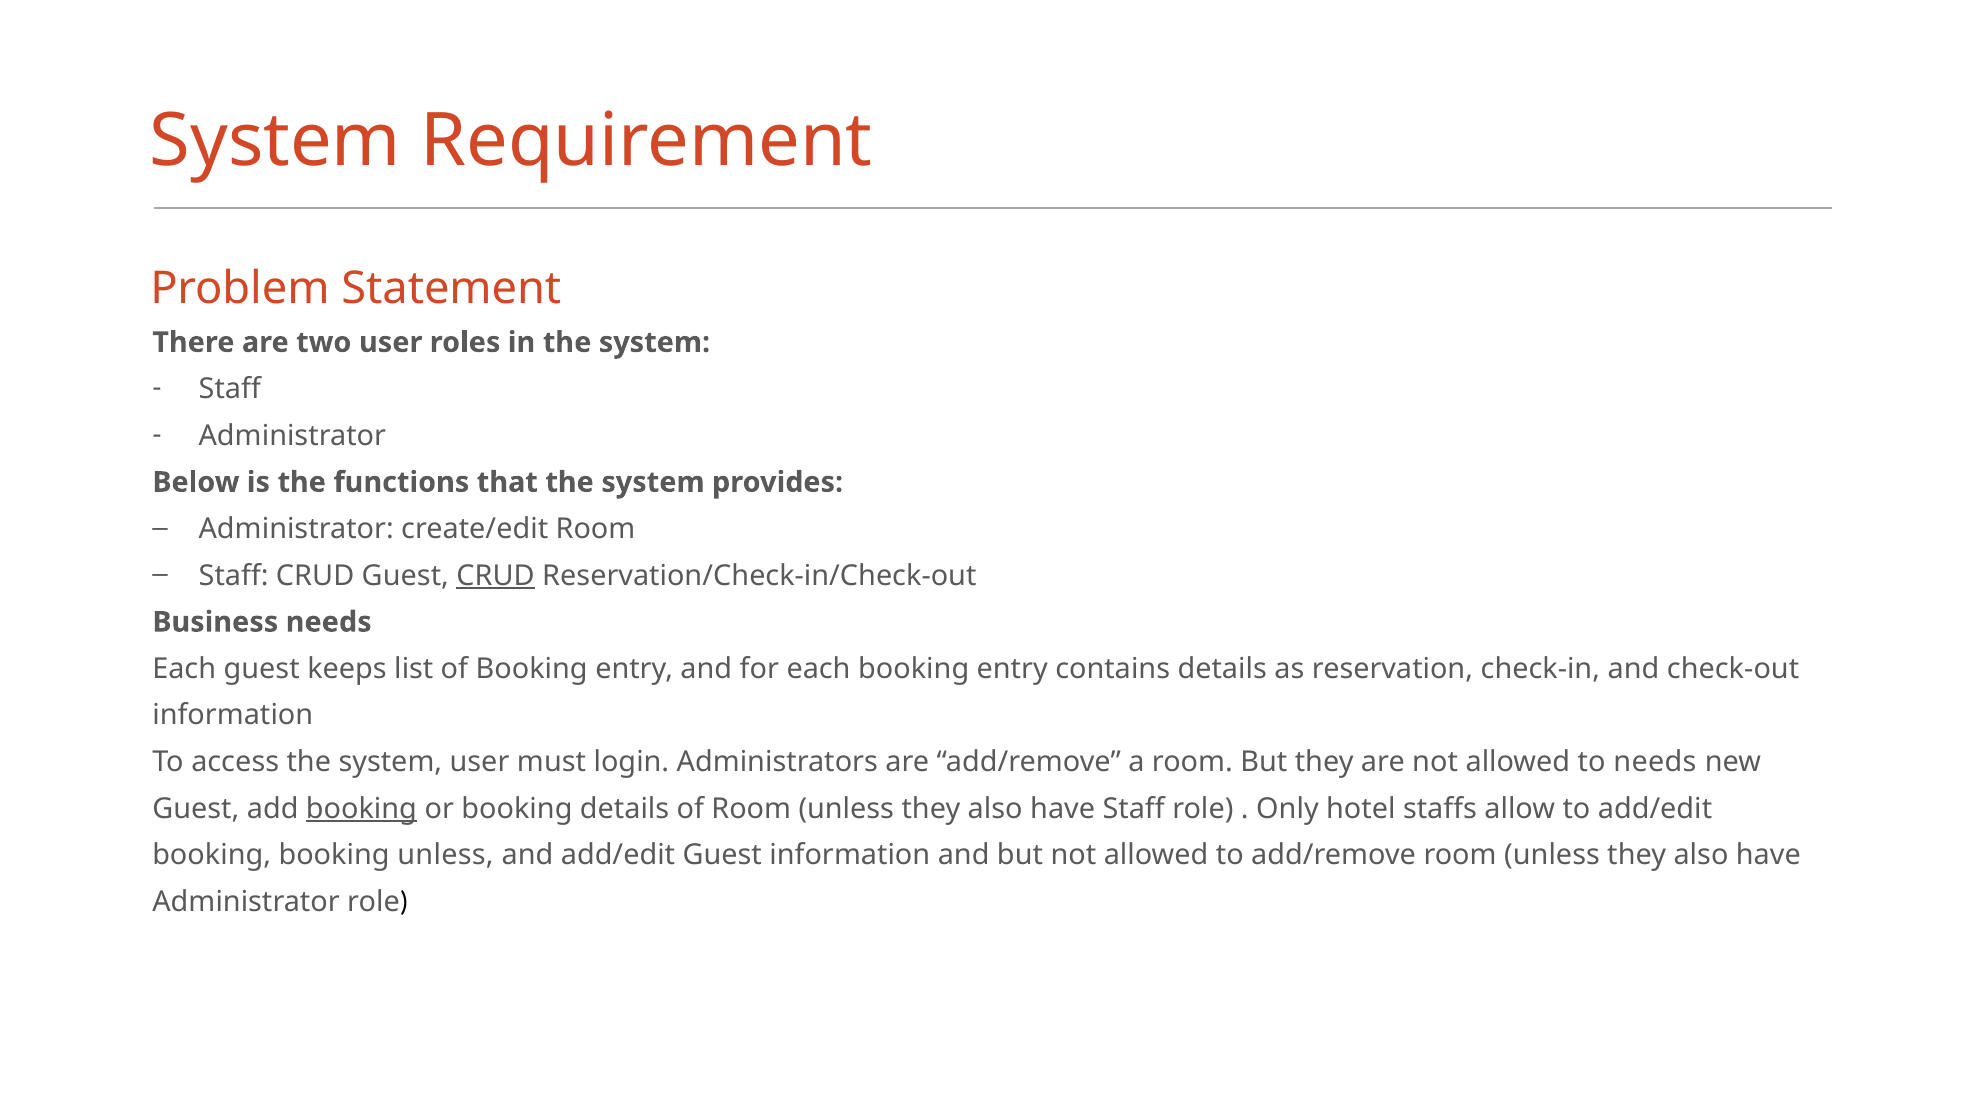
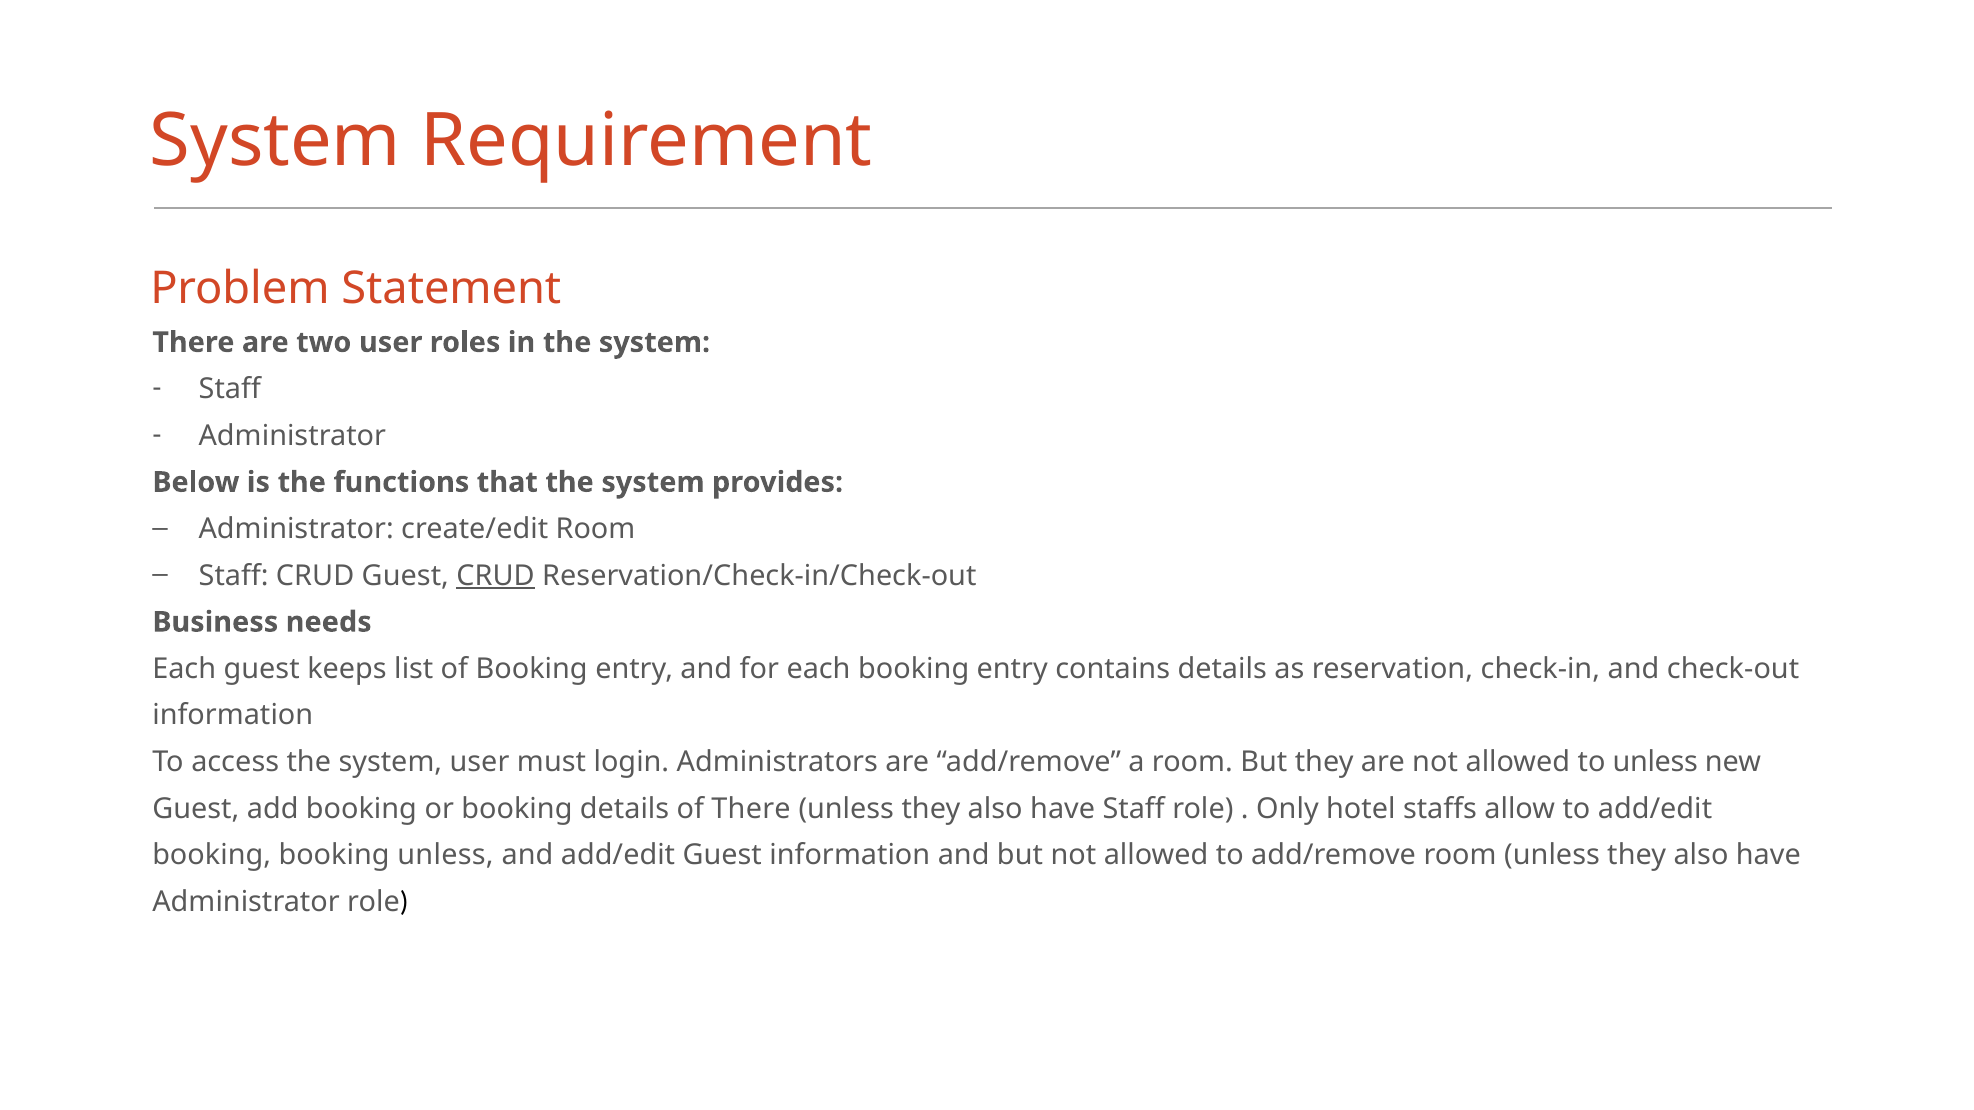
to needs: needs -> unless (1655, 762)
booking underline: present -> none (361, 809)
of Room: Room -> There (751, 809)
